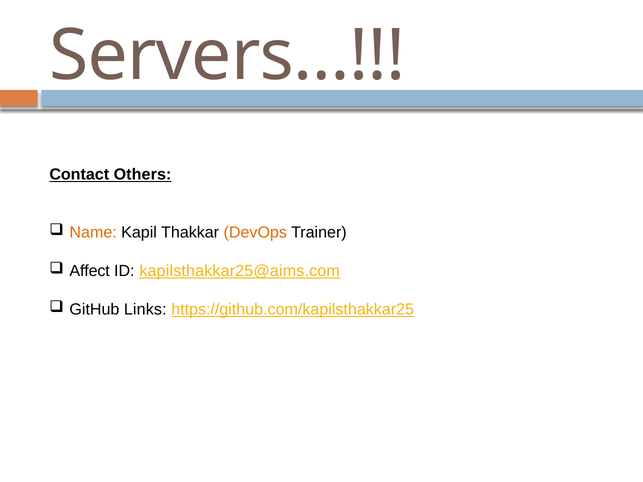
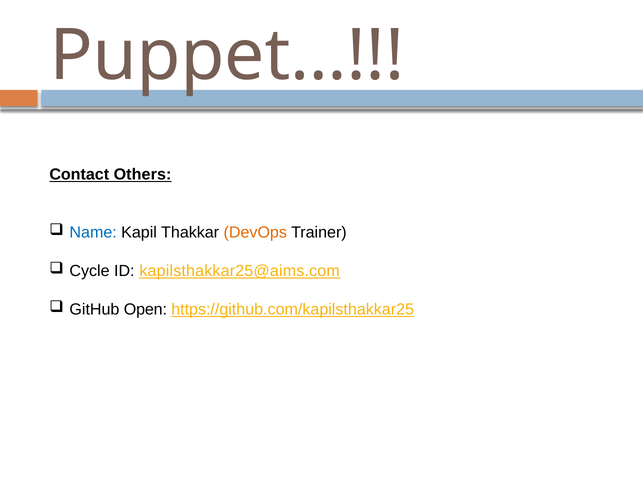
Servers…: Servers… -> Puppet… (227, 56)
Name colour: orange -> blue (93, 233)
Affect: Affect -> Cycle (90, 271)
Links: Links -> Open (145, 310)
